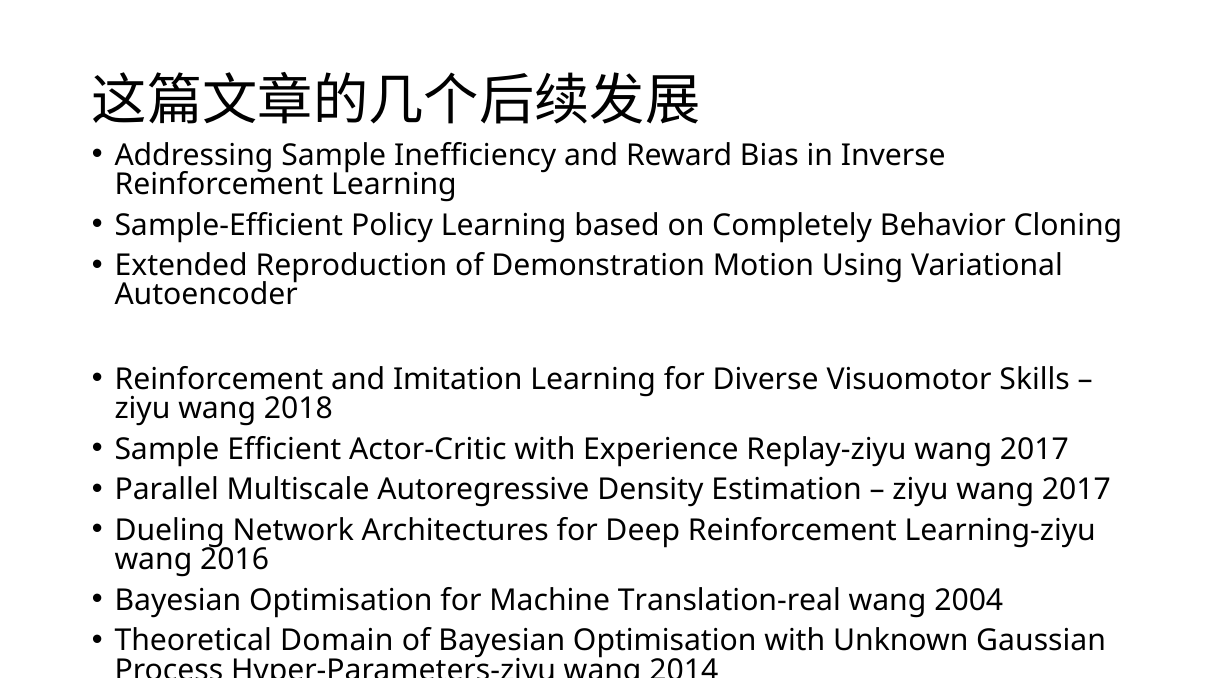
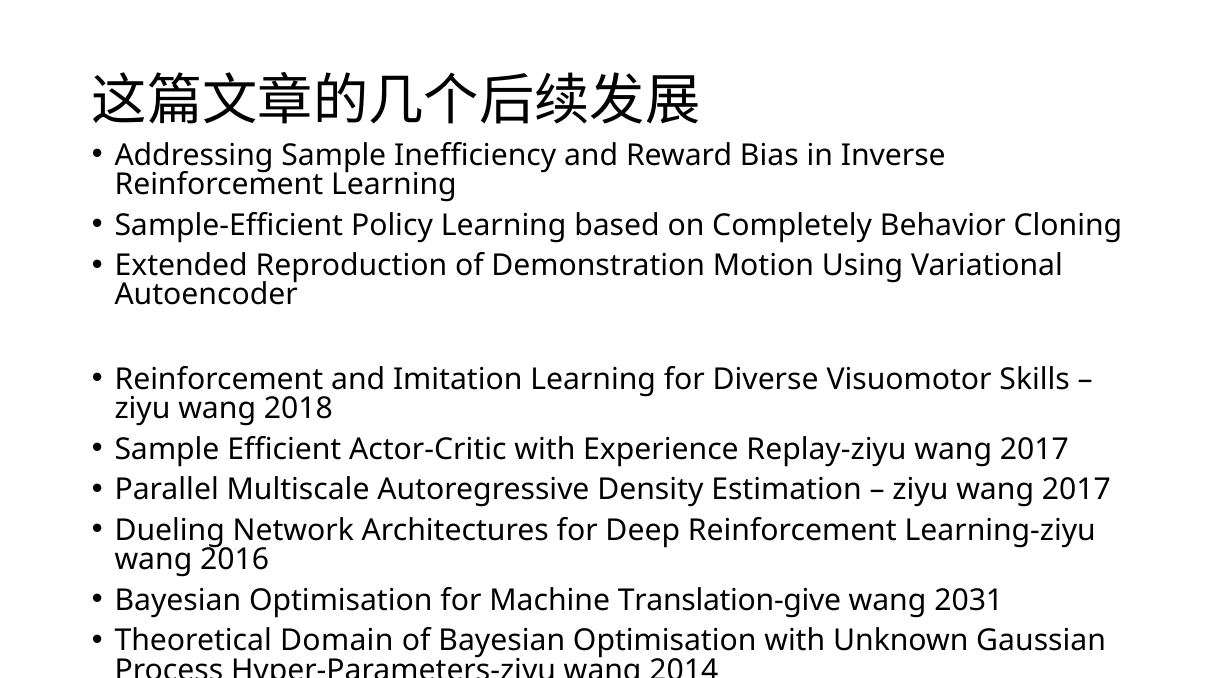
Translation-real: Translation-real -> Translation-give (730, 601)
2004: 2004 -> 2031 (969, 601)
